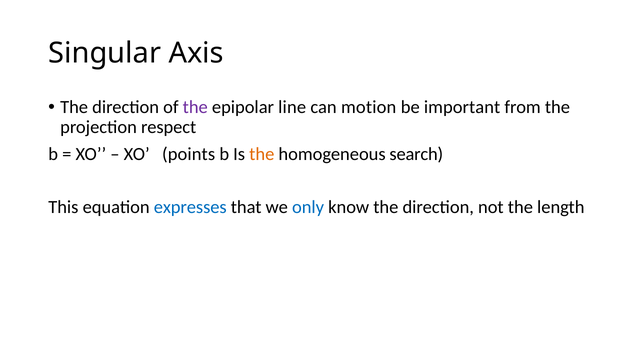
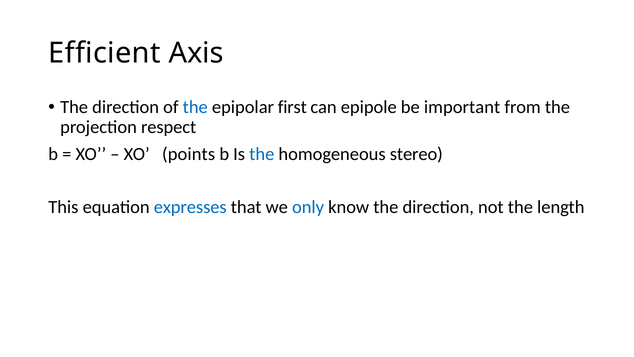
Singular: Singular -> Efficient (105, 53)
the colour: purple -> blue (195, 107)
line: line -> first (292, 107)
motion: motion -> epipole (369, 107)
the colour: orange -> blue (262, 154)
search: search -> stereo (416, 154)
